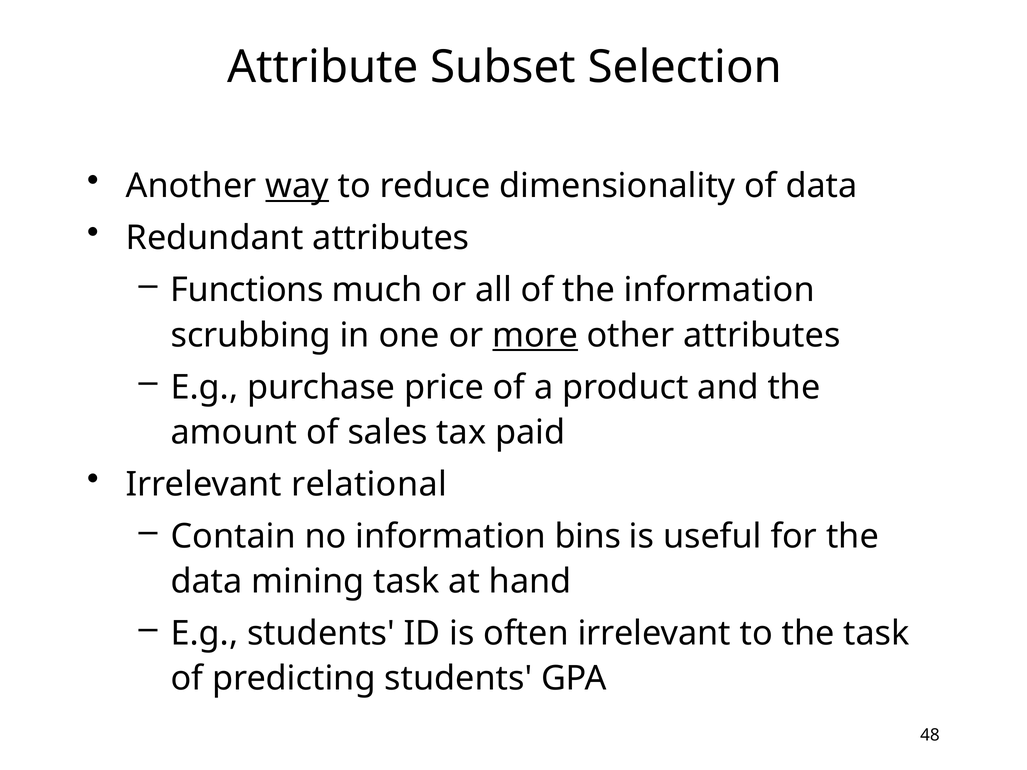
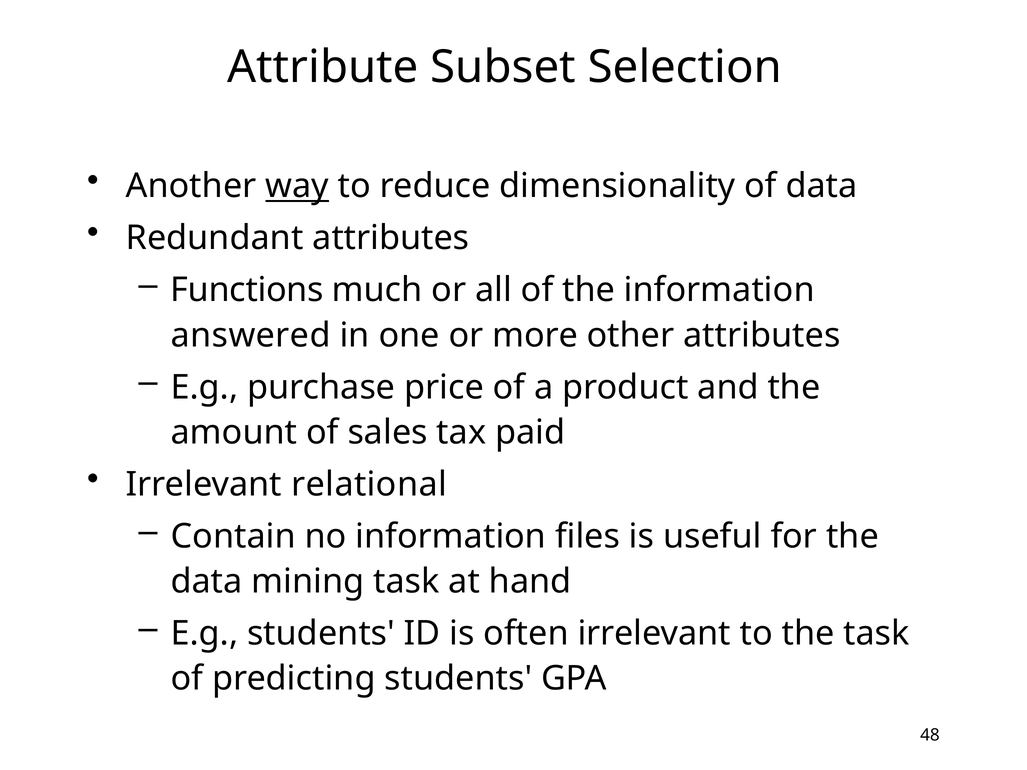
scrubbing: scrubbing -> answered (251, 335)
more underline: present -> none (535, 335)
bins: bins -> files (588, 537)
